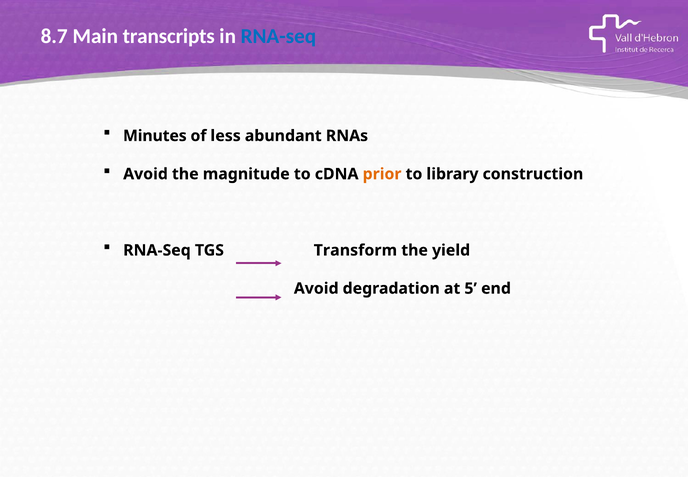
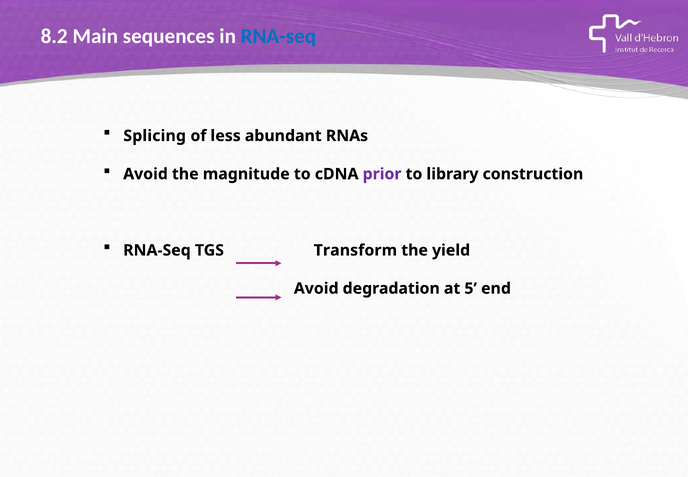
8.7: 8.7 -> 8.2 (54, 36)
transcripts: transcripts -> sequences (169, 36)
Minutes: Minutes -> Splicing (155, 136)
prior colour: orange -> purple (382, 174)
